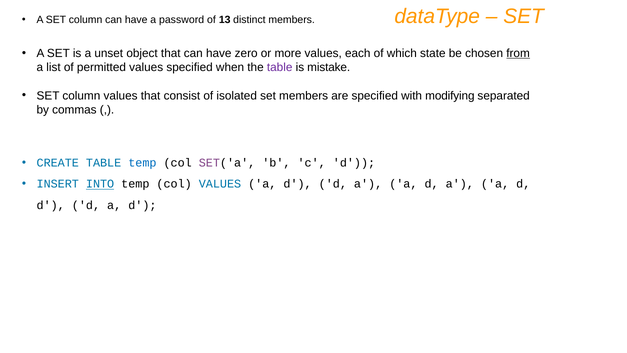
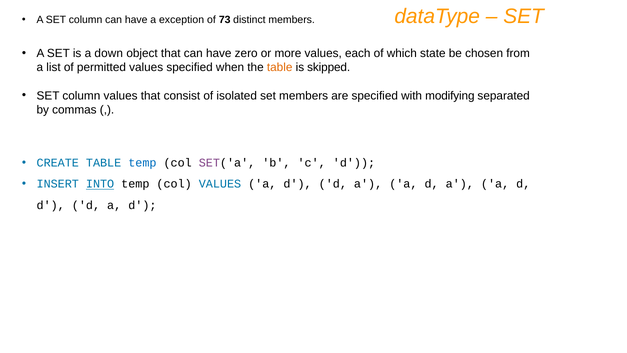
password: password -> exception (182, 20)
13: 13 -> 73 (225, 20)
unset: unset -> down (109, 53)
from underline: present -> none (518, 53)
table colour: purple -> orange (280, 67)
mistake: mistake -> skipped (329, 67)
